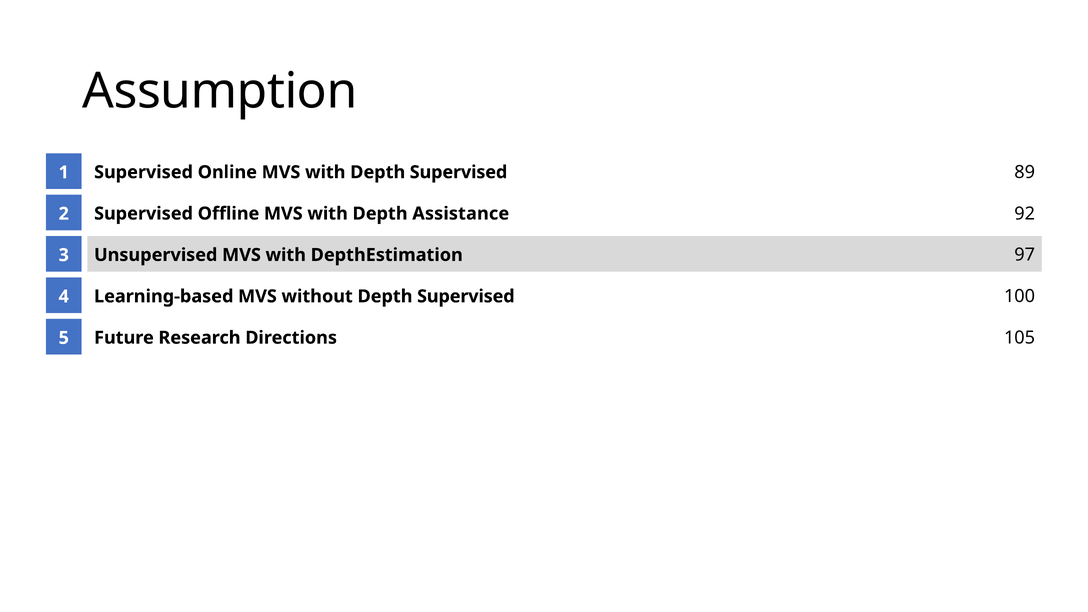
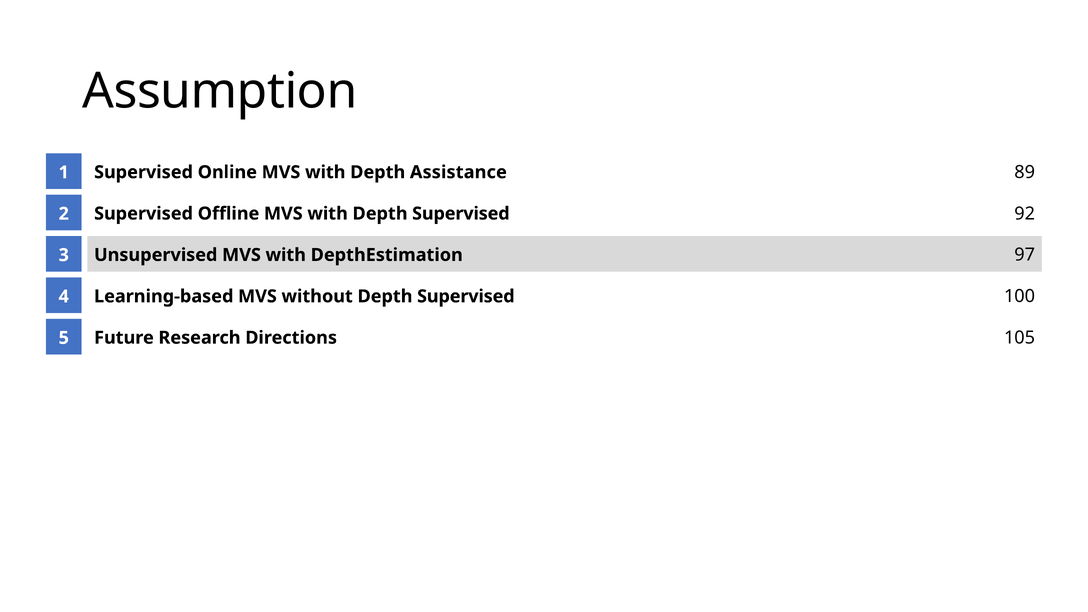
with Depth Supervised: Supervised -> Assistance (458, 172)
with Depth Assistance: Assistance -> Supervised (461, 214)
